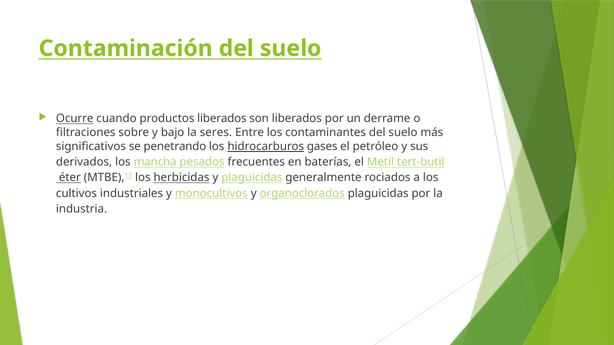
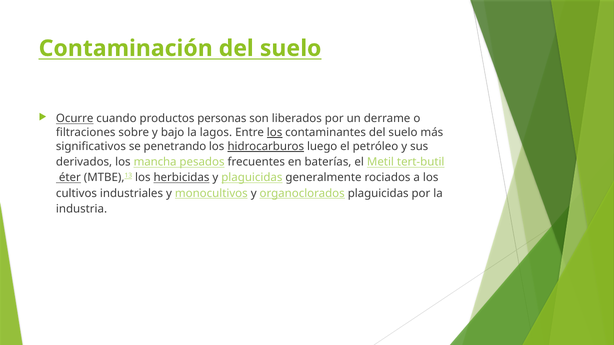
productos liberados: liberados -> personas (222, 119)
seres: seres -> lagos (216, 133)
los underline: none -> present (275, 133)
gases: gases -> luego (322, 146)
